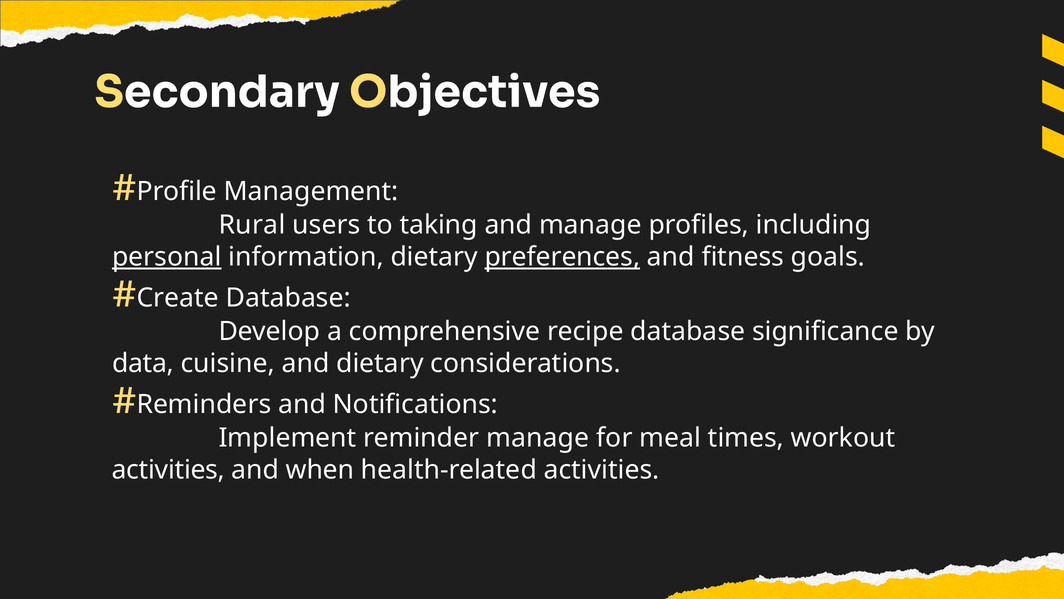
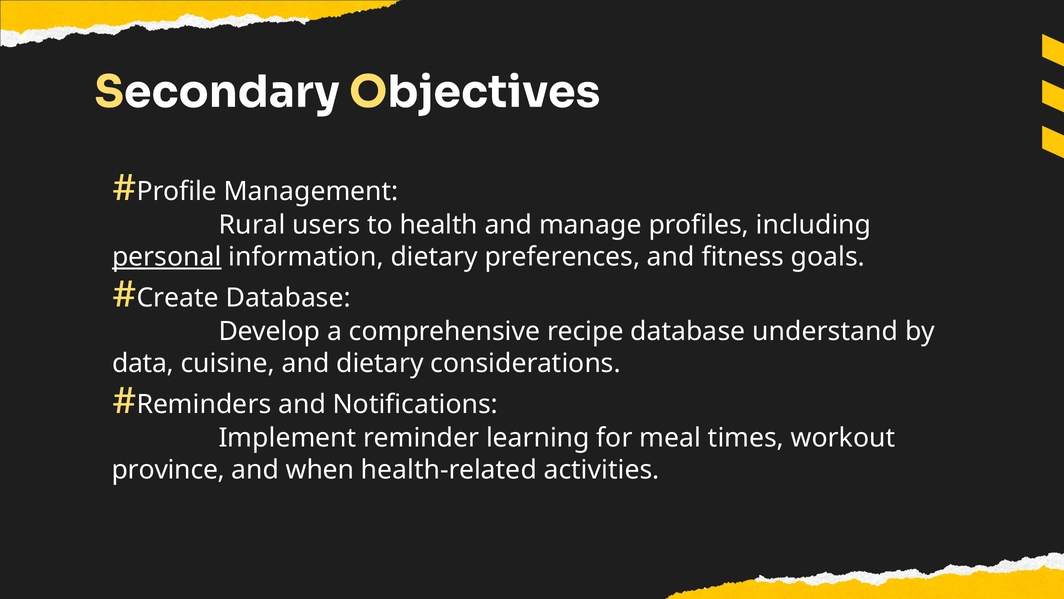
taking: taking -> health (439, 225)
preferences underline: present -> none (562, 257)
significance: significance -> understand (825, 331)
reminder manage: manage -> learning (538, 438)
activities: activities -> province (168, 470)
